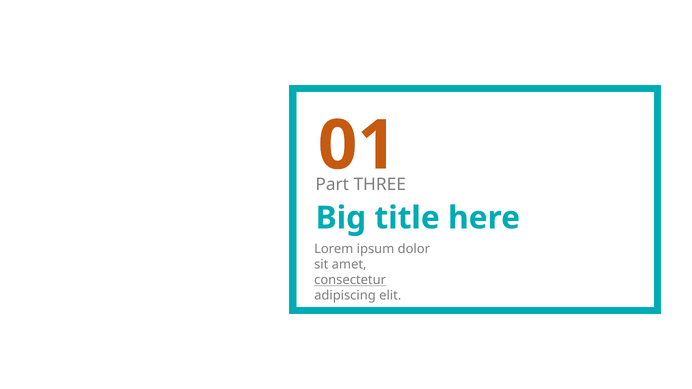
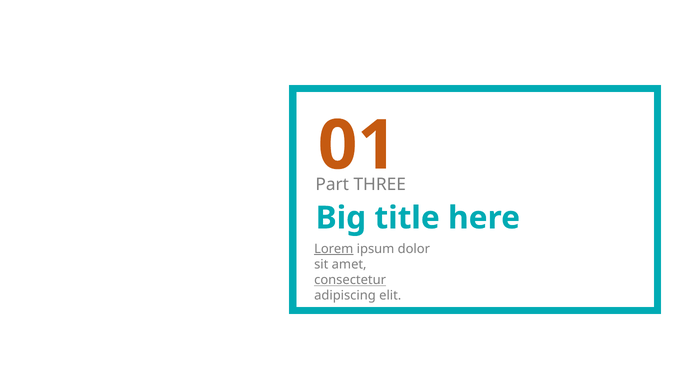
Lorem underline: none -> present (334, 249)
